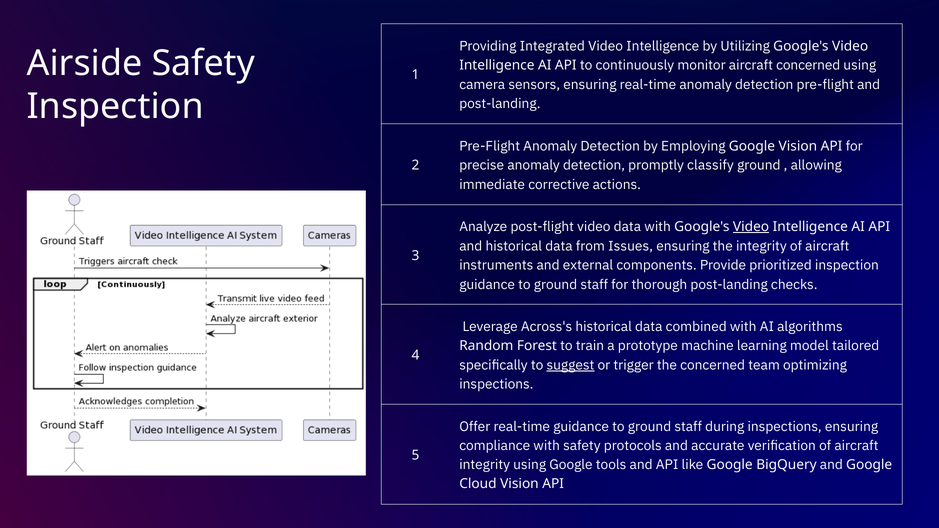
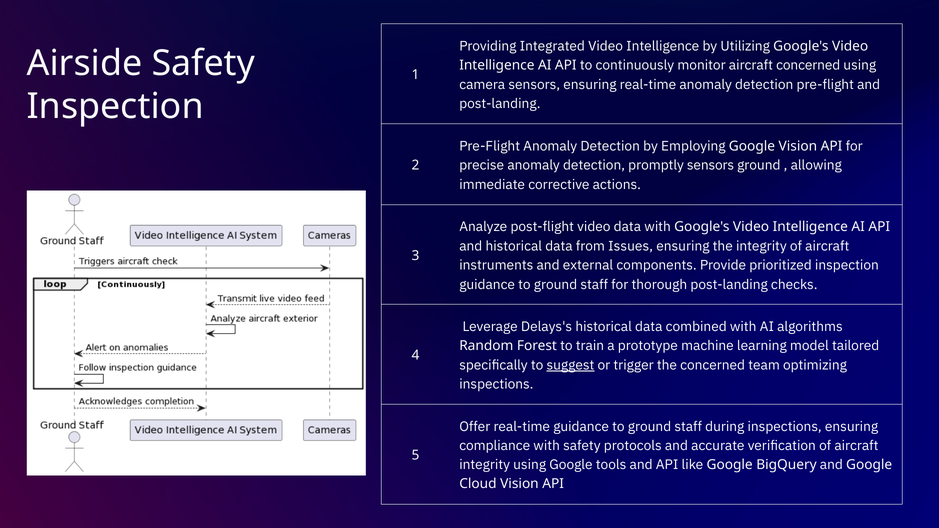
promptly classify: classify -> sensors (711, 166)
Video underline: present -> none (751, 227)
Across's: Across's -> Delays's (547, 327)
